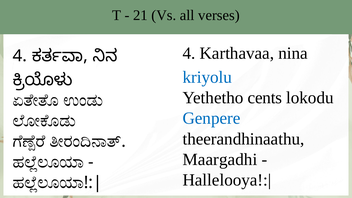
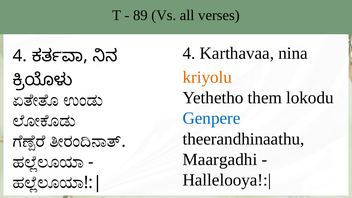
21: 21 -> 89 (140, 15)
kriyolu colour: blue -> orange (207, 77)
cents: cents -> them (265, 98)
